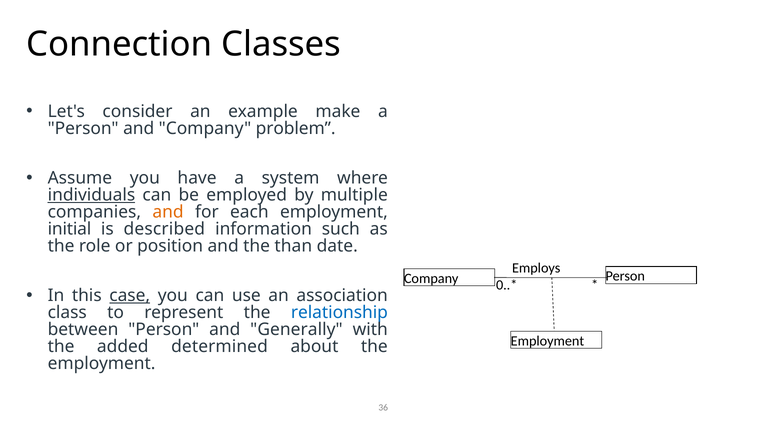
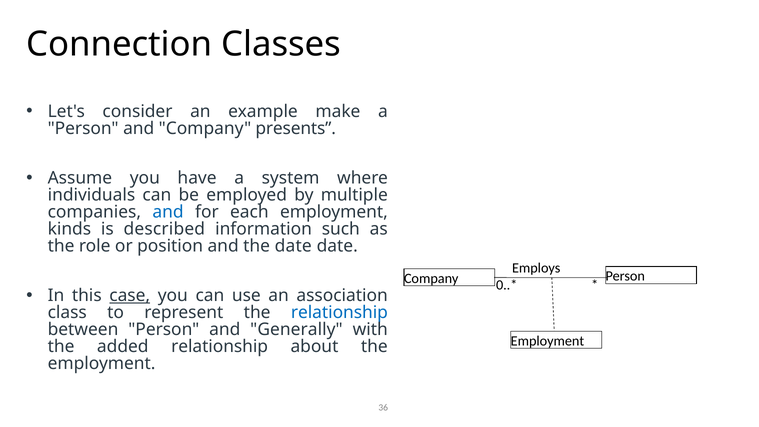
problem: problem -> presents (296, 128)
individuals underline: present -> none (91, 195)
and colour: orange -> blue (168, 212)
initial: initial -> kinds (69, 229)
the than: than -> date (293, 246)
added determined: determined -> relationship (220, 346)
